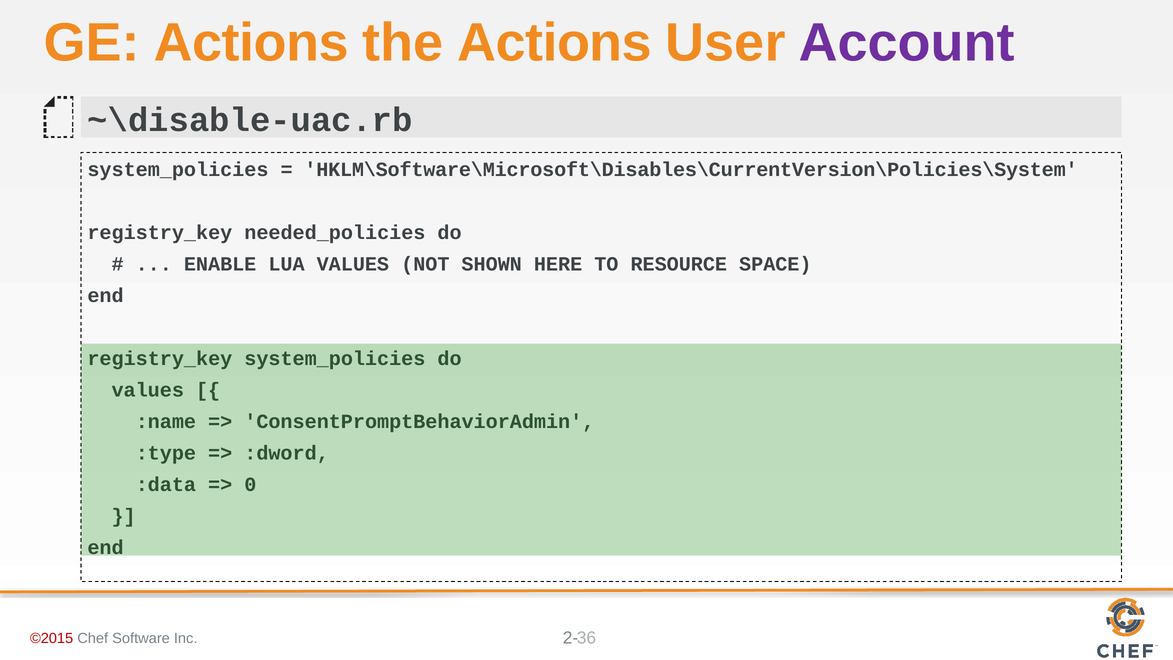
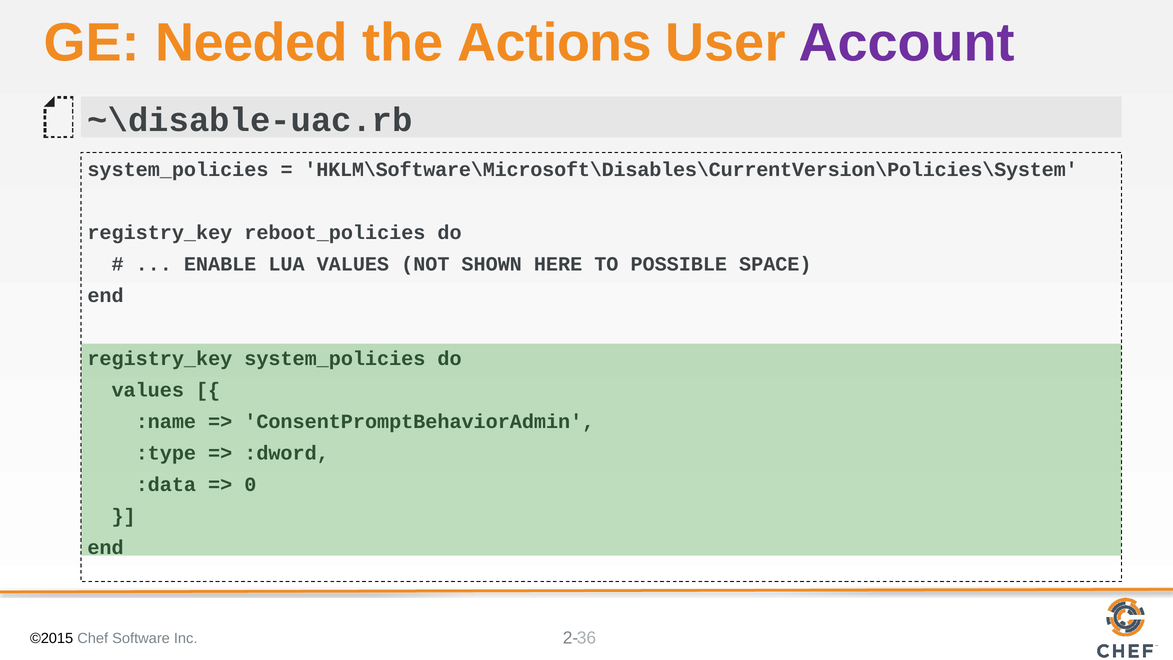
GE Actions: Actions -> Needed (251, 43)
needed_policies: needed_policies -> reboot_policies (335, 232)
RESOURCE: RESOURCE -> POSSIBLE (679, 264)
©2015 colour: red -> black (52, 638)
